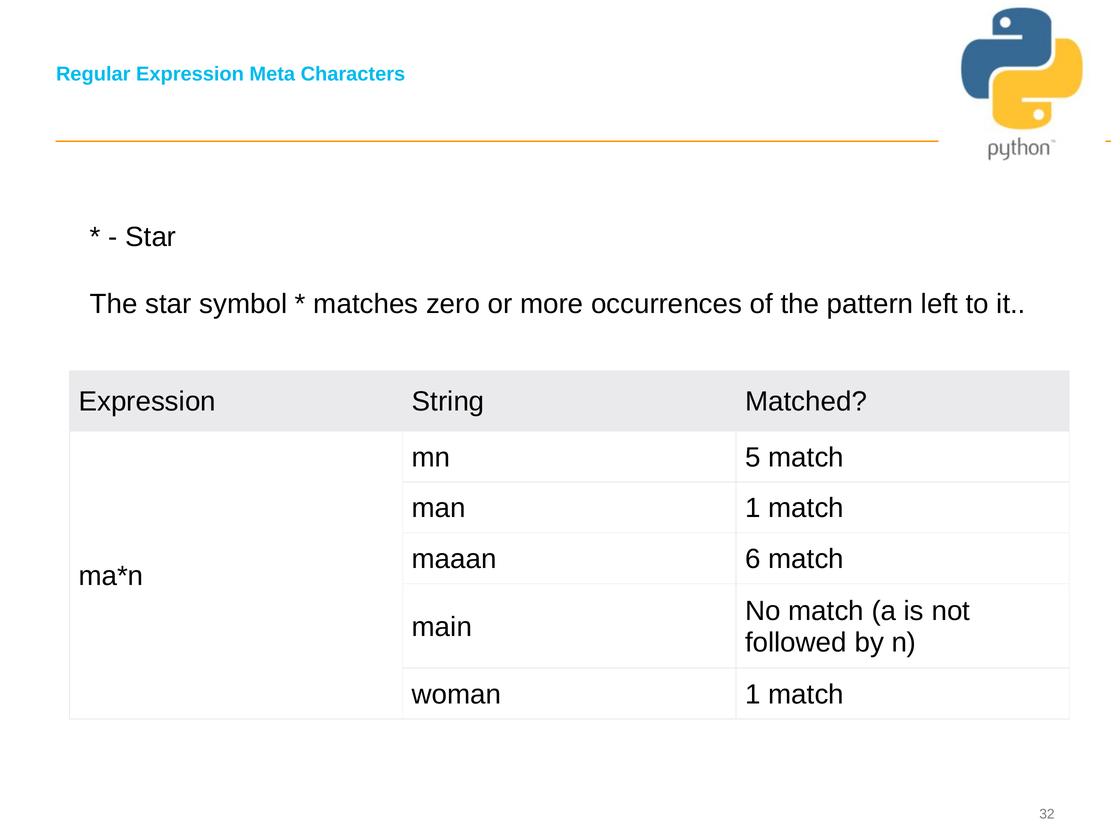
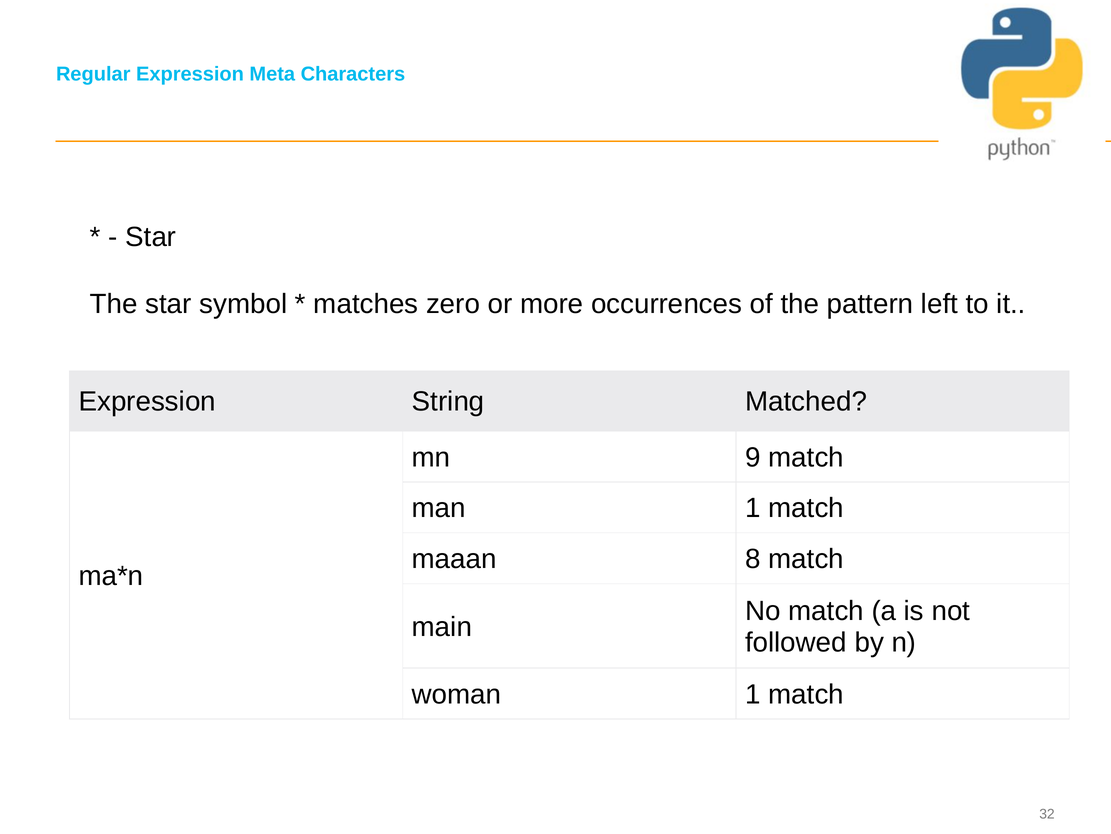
5: 5 -> 9 (753, 457)
6: 6 -> 8 (753, 559)
